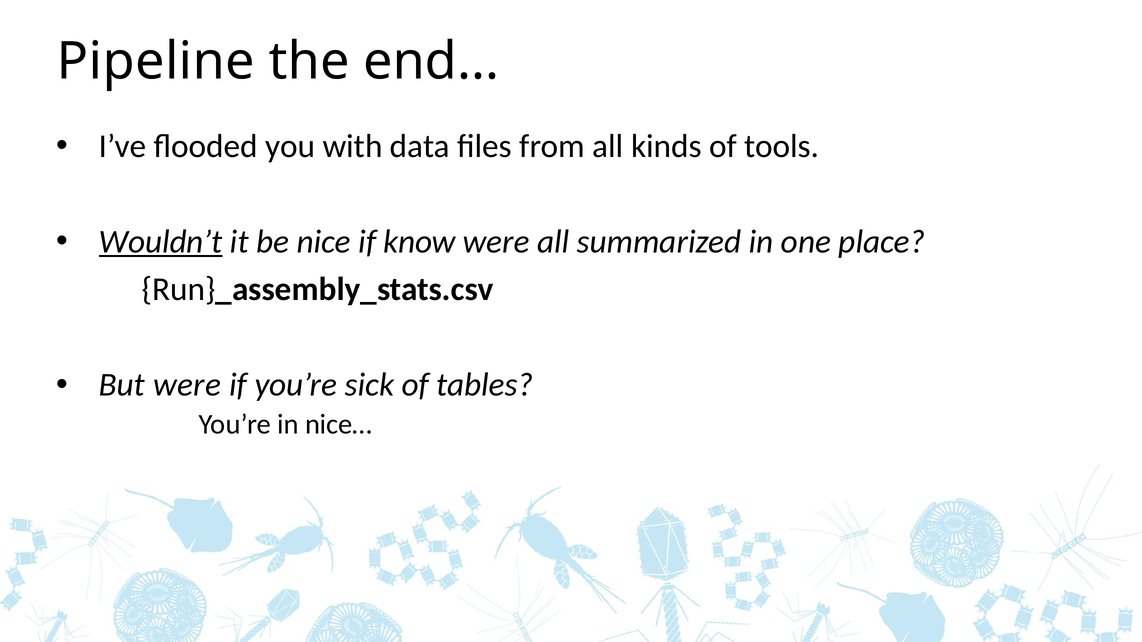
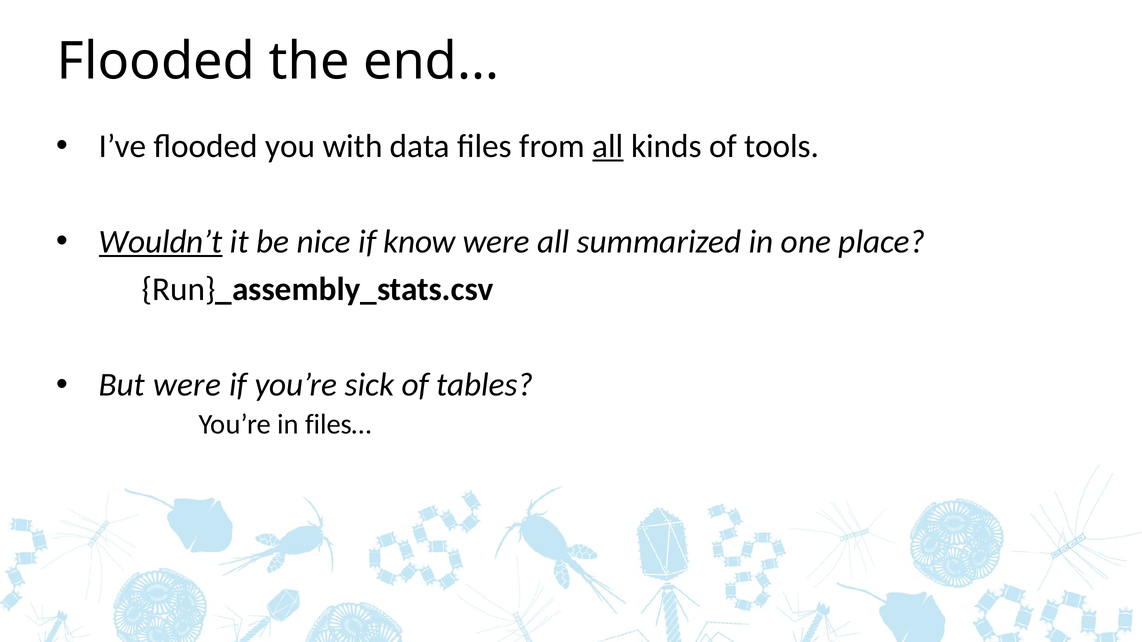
Pipeline: Pipeline -> Flooded (156, 62)
all underline: none -> present (608, 146)
nice…: nice… -> files… (338, 425)
